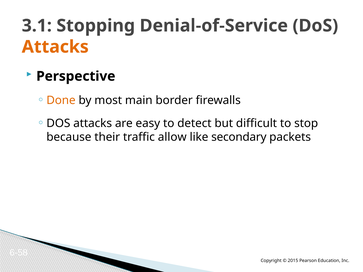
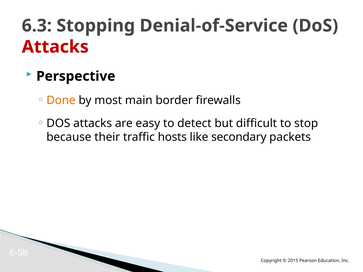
3.1: 3.1 -> 6.3 (37, 26)
Attacks colour: orange -> red (55, 47)
allow: allow -> hosts (172, 137)
